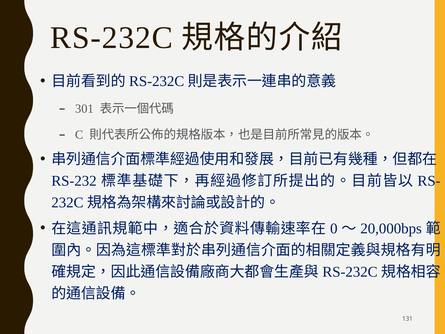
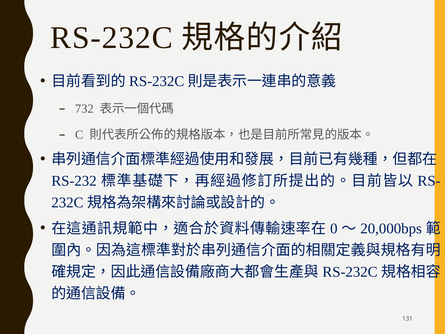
301: 301 -> 732 (84, 109)
